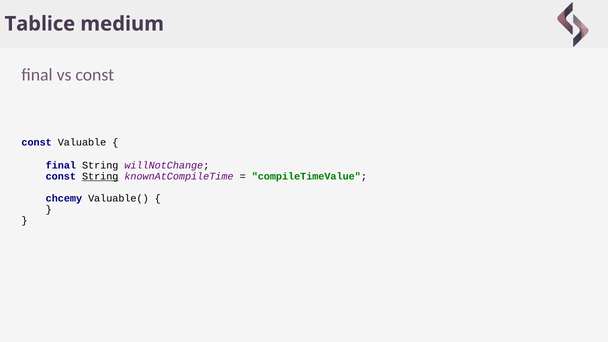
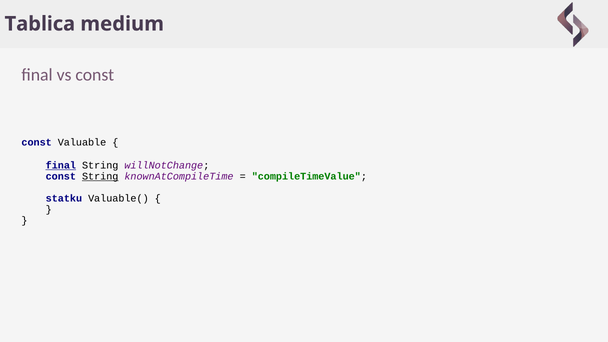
Tablice: Tablice -> Tablica (40, 24)
final underline: none -> present (61, 166)
chcemy: chcemy -> statku (64, 198)
